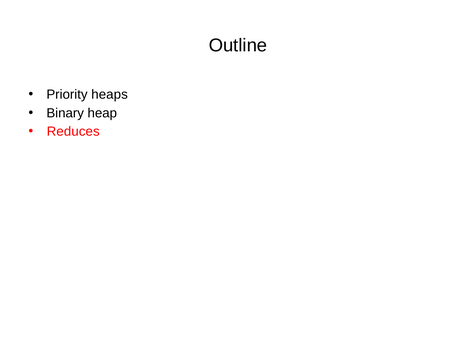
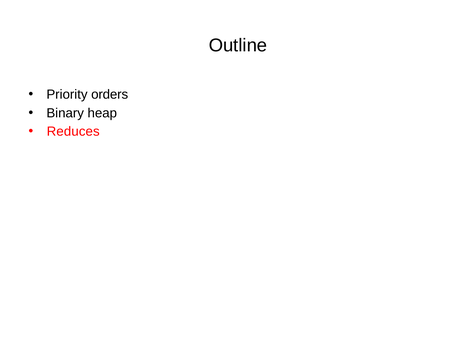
heaps: heaps -> orders (110, 95)
